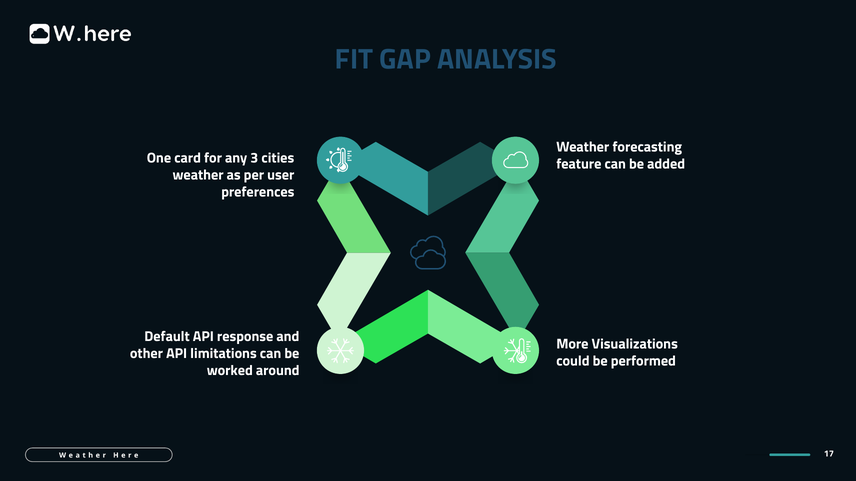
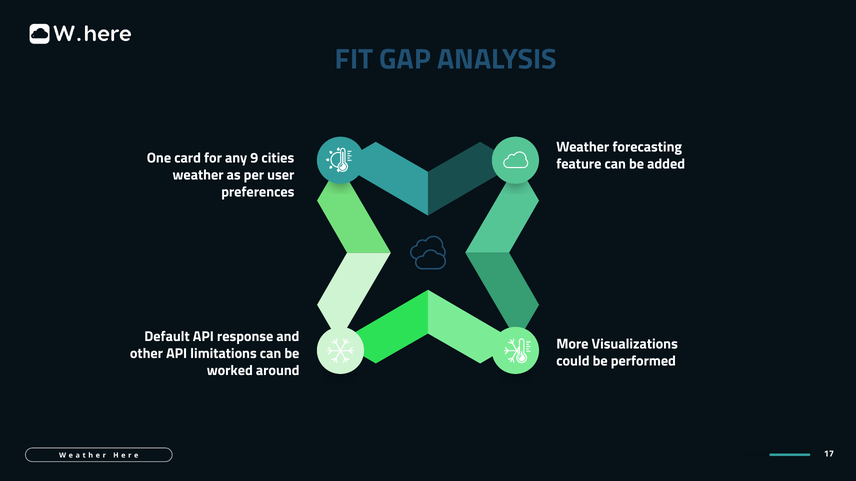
3: 3 -> 9 (254, 158)
